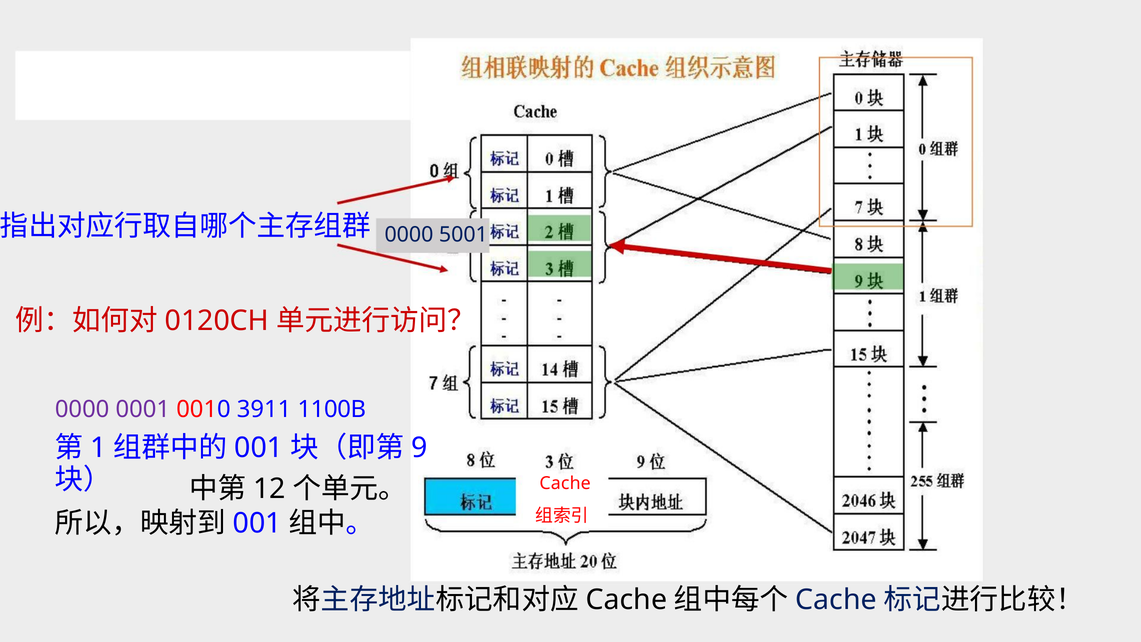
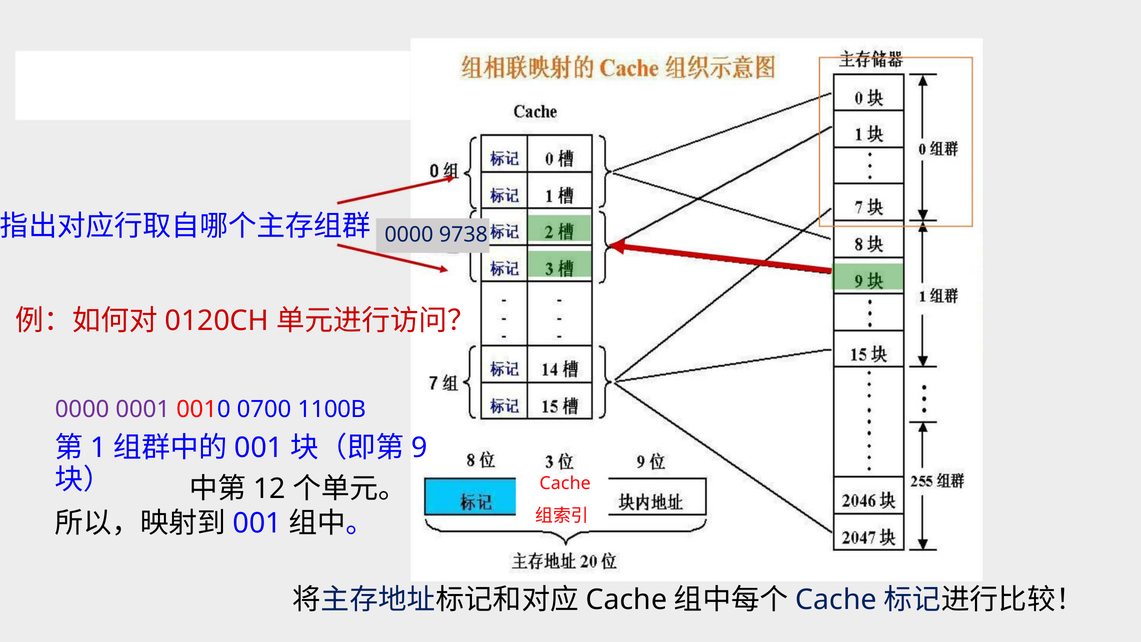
5001: 5001 -> 9738 (463, 235)
3911: 3911 -> 0700 (264, 409)
